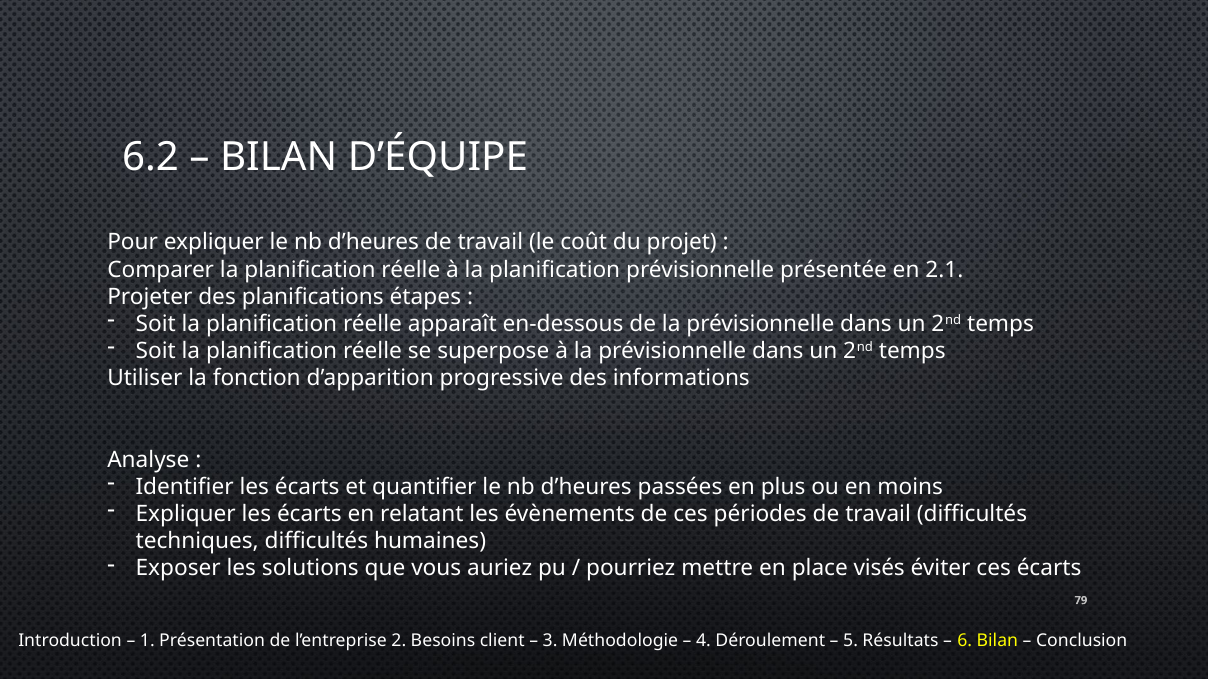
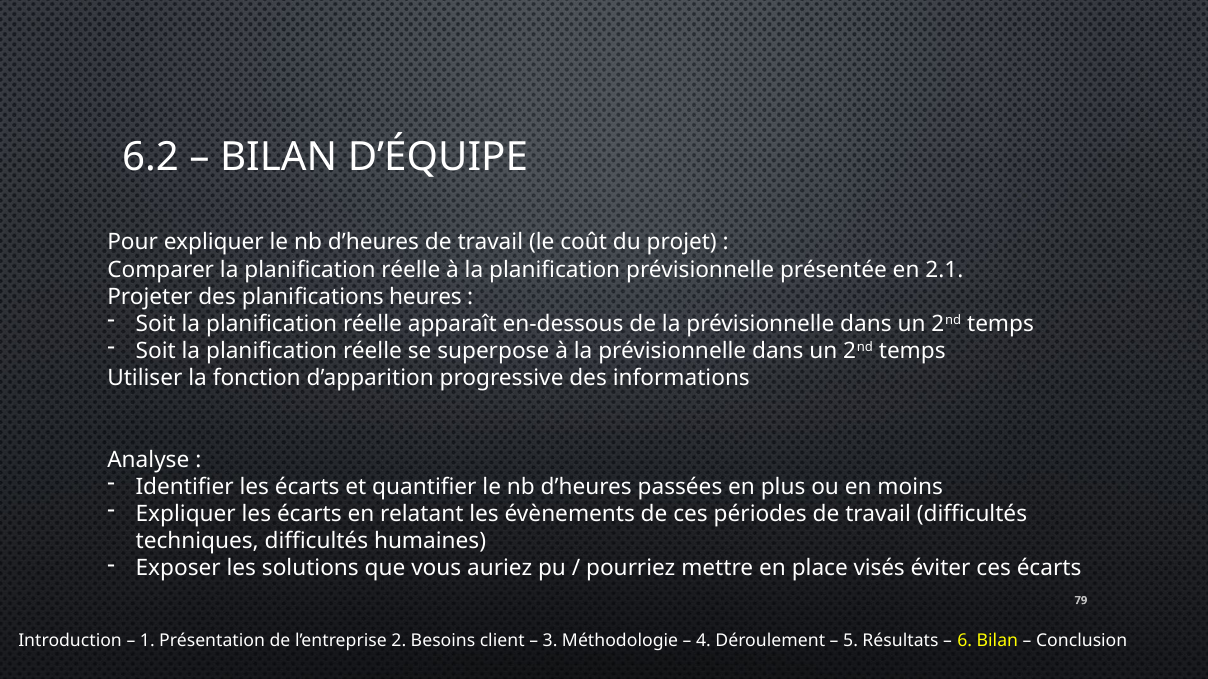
étapes: étapes -> heures (426, 297)
